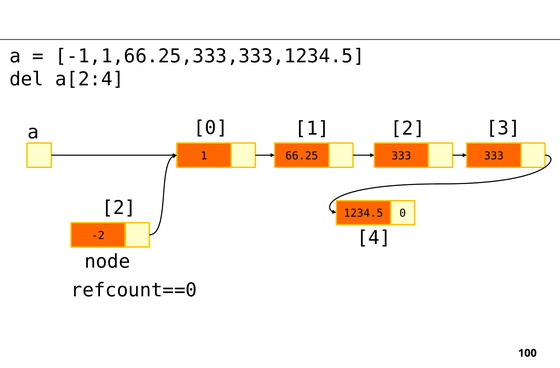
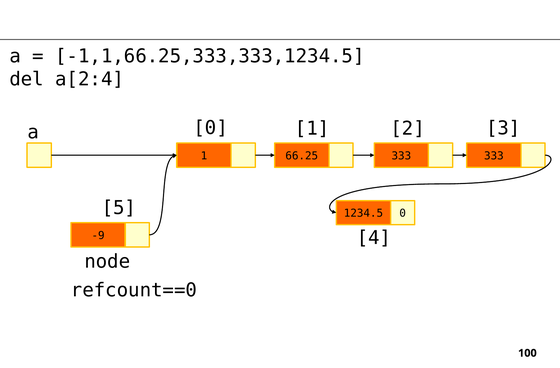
2: 2 -> 5 (119, 208)
-2: -2 -> -9 (98, 235)
